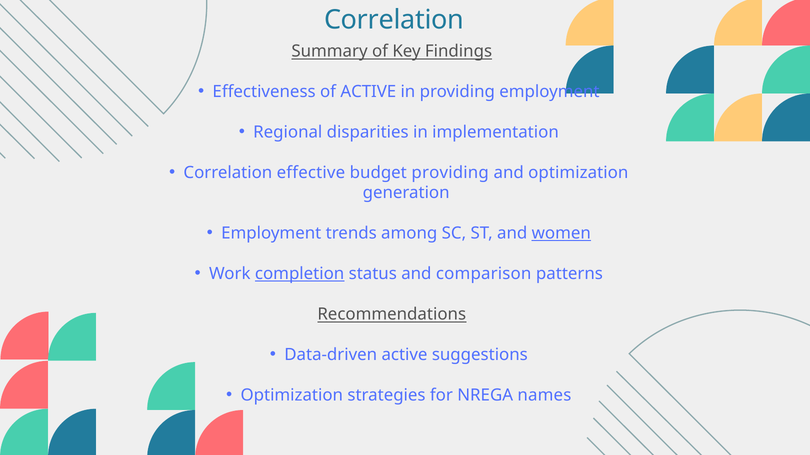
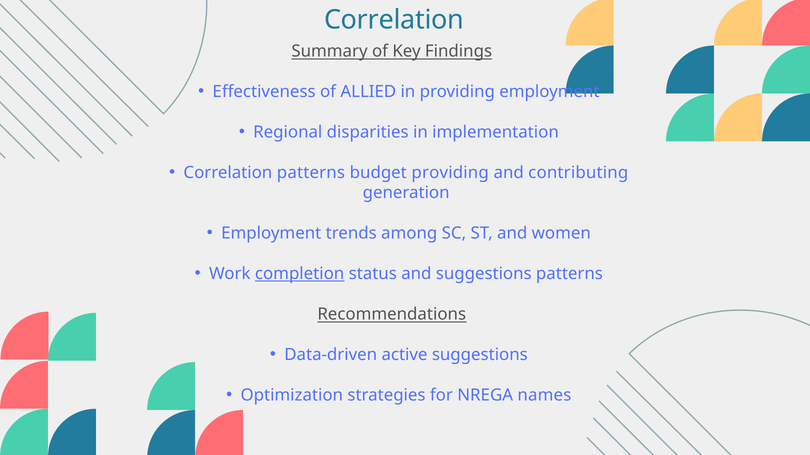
of ACTIVE: ACTIVE -> ALLIED (368, 92)
Correlation effective: effective -> patterns (311, 173)
and optimization: optimization -> contributing (578, 173)
women underline: present -> none (561, 234)
and comparison: comparison -> suggestions (484, 274)
